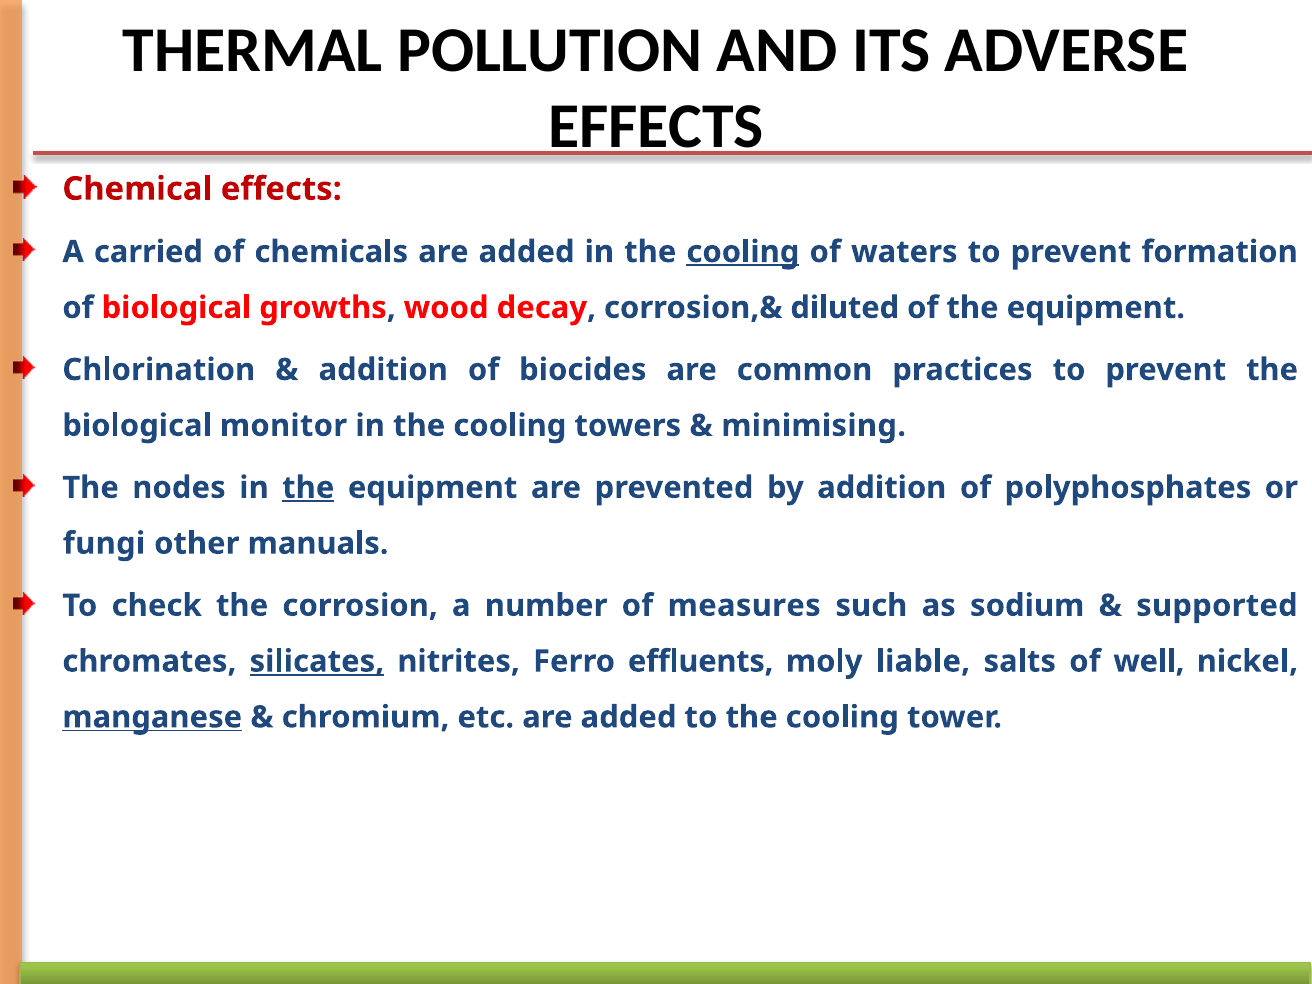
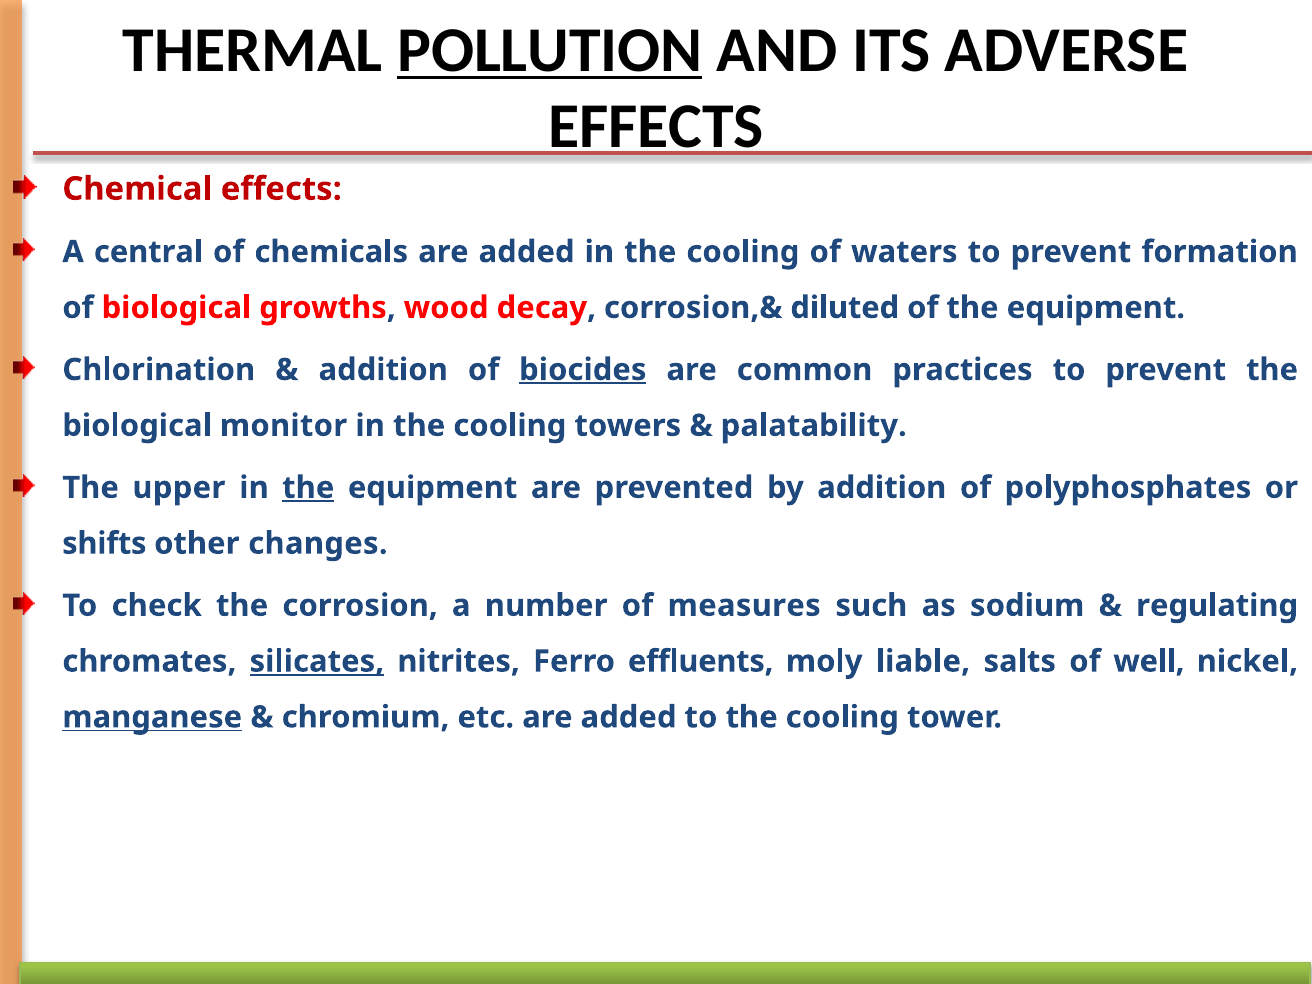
POLLUTION underline: none -> present (550, 50)
carried: carried -> central (148, 252)
cooling underline: present -> none (743, 252)
biocides underline: none -> present (583, 370)
minimising: minimising -> palatability (814, 426)
nodes: nodes -> upper (179, 488)
fungi: fungi -> shifts (104, 543)
manuals: manuals -> changes (318, 543)
supported: supported -> regulating (1217, 606)
